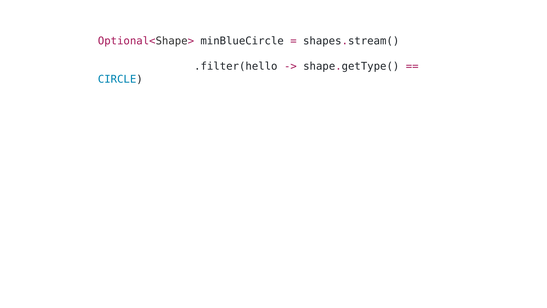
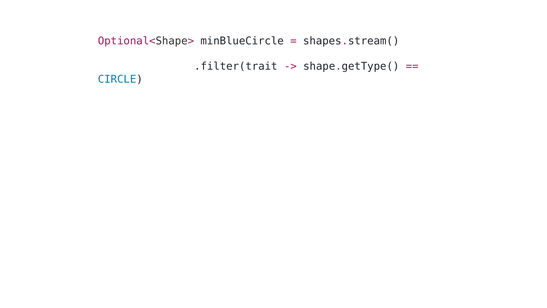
.filter(hello: .filter(hello -> .filter(trait (236, 66)
